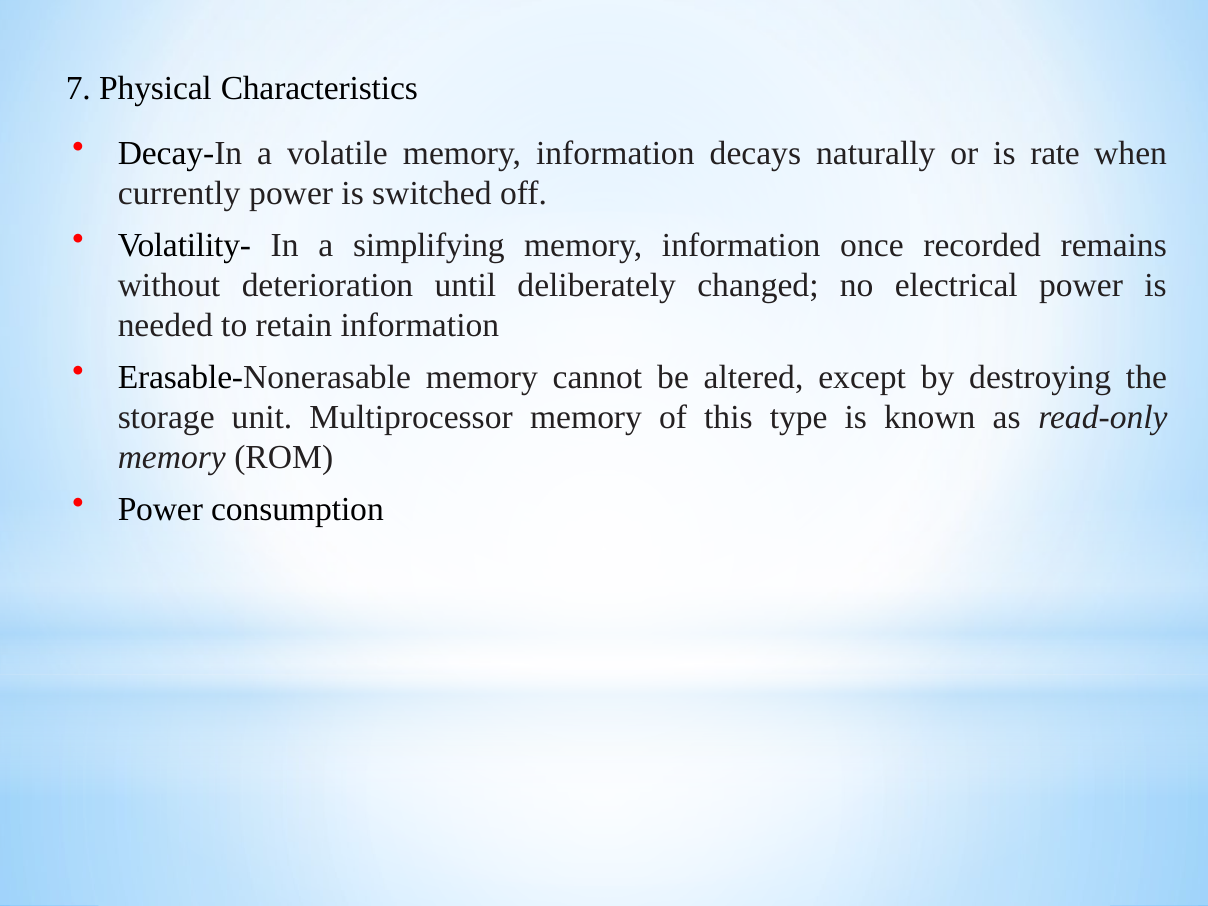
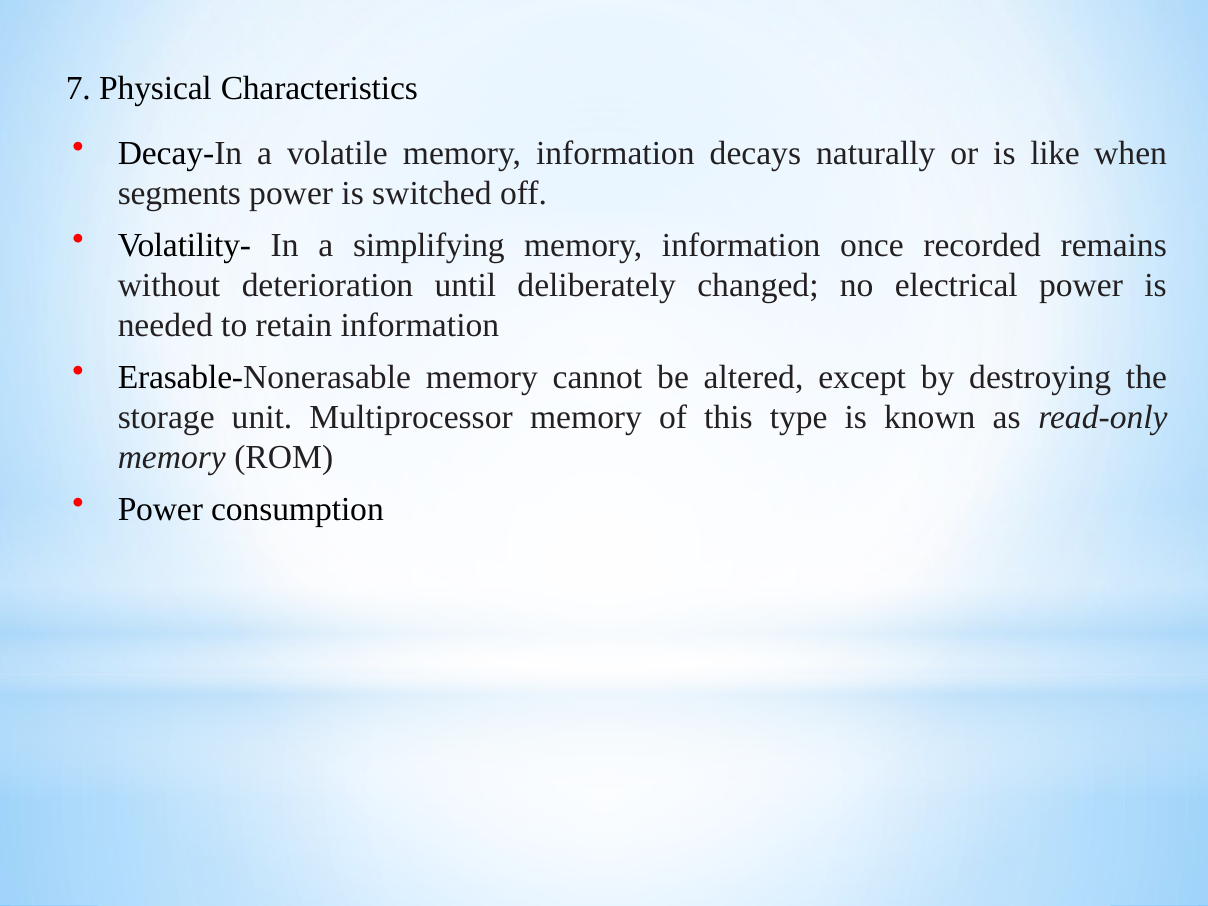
rate: rate -> like (1055, 153)
currently: currently -> segments (179, 193)
